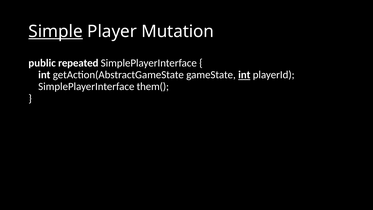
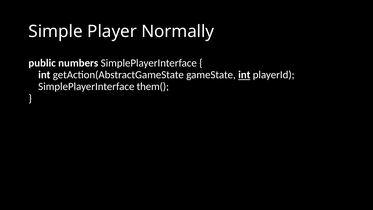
Simple underline: present -> none (56, 31)
Mutation: Mutation -> Normally (178, 31)
repeated: repeated -> numbers (78, 63)
